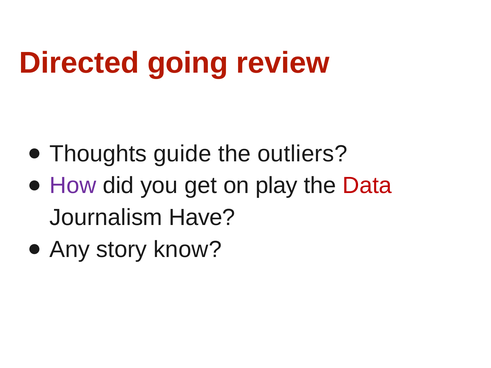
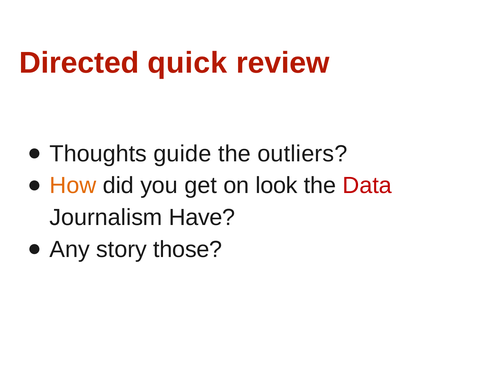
going: going -> quick (187, 63)
How colour: purple -> orange (73, 186)
play: play -> look (277, 186)
know: know -> those (188, 250)
